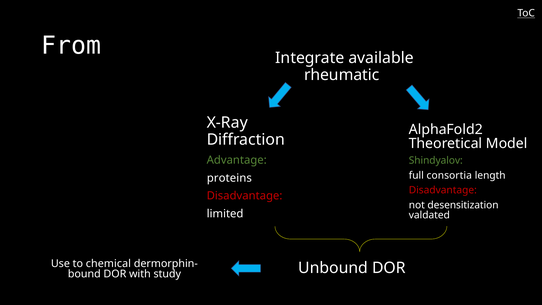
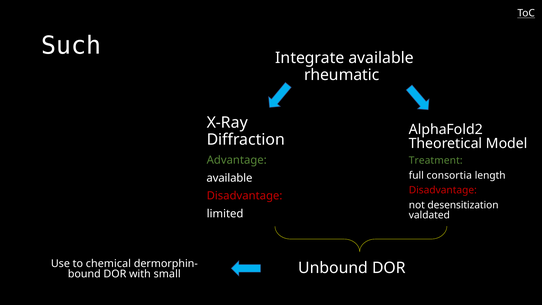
From: From -> Such (71, 46)
Shindyalov: Shindyalov -> Treatment (436, 160)
proteins: proteins -> available (229, 178)
study: study -> small (167, 274)
